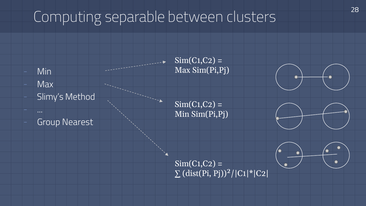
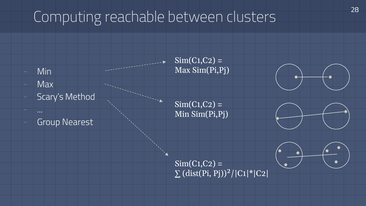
separable: separable -> reachable (135, 17)
Slimy’s: Slimy’s -> Scary’s (50, 97)
